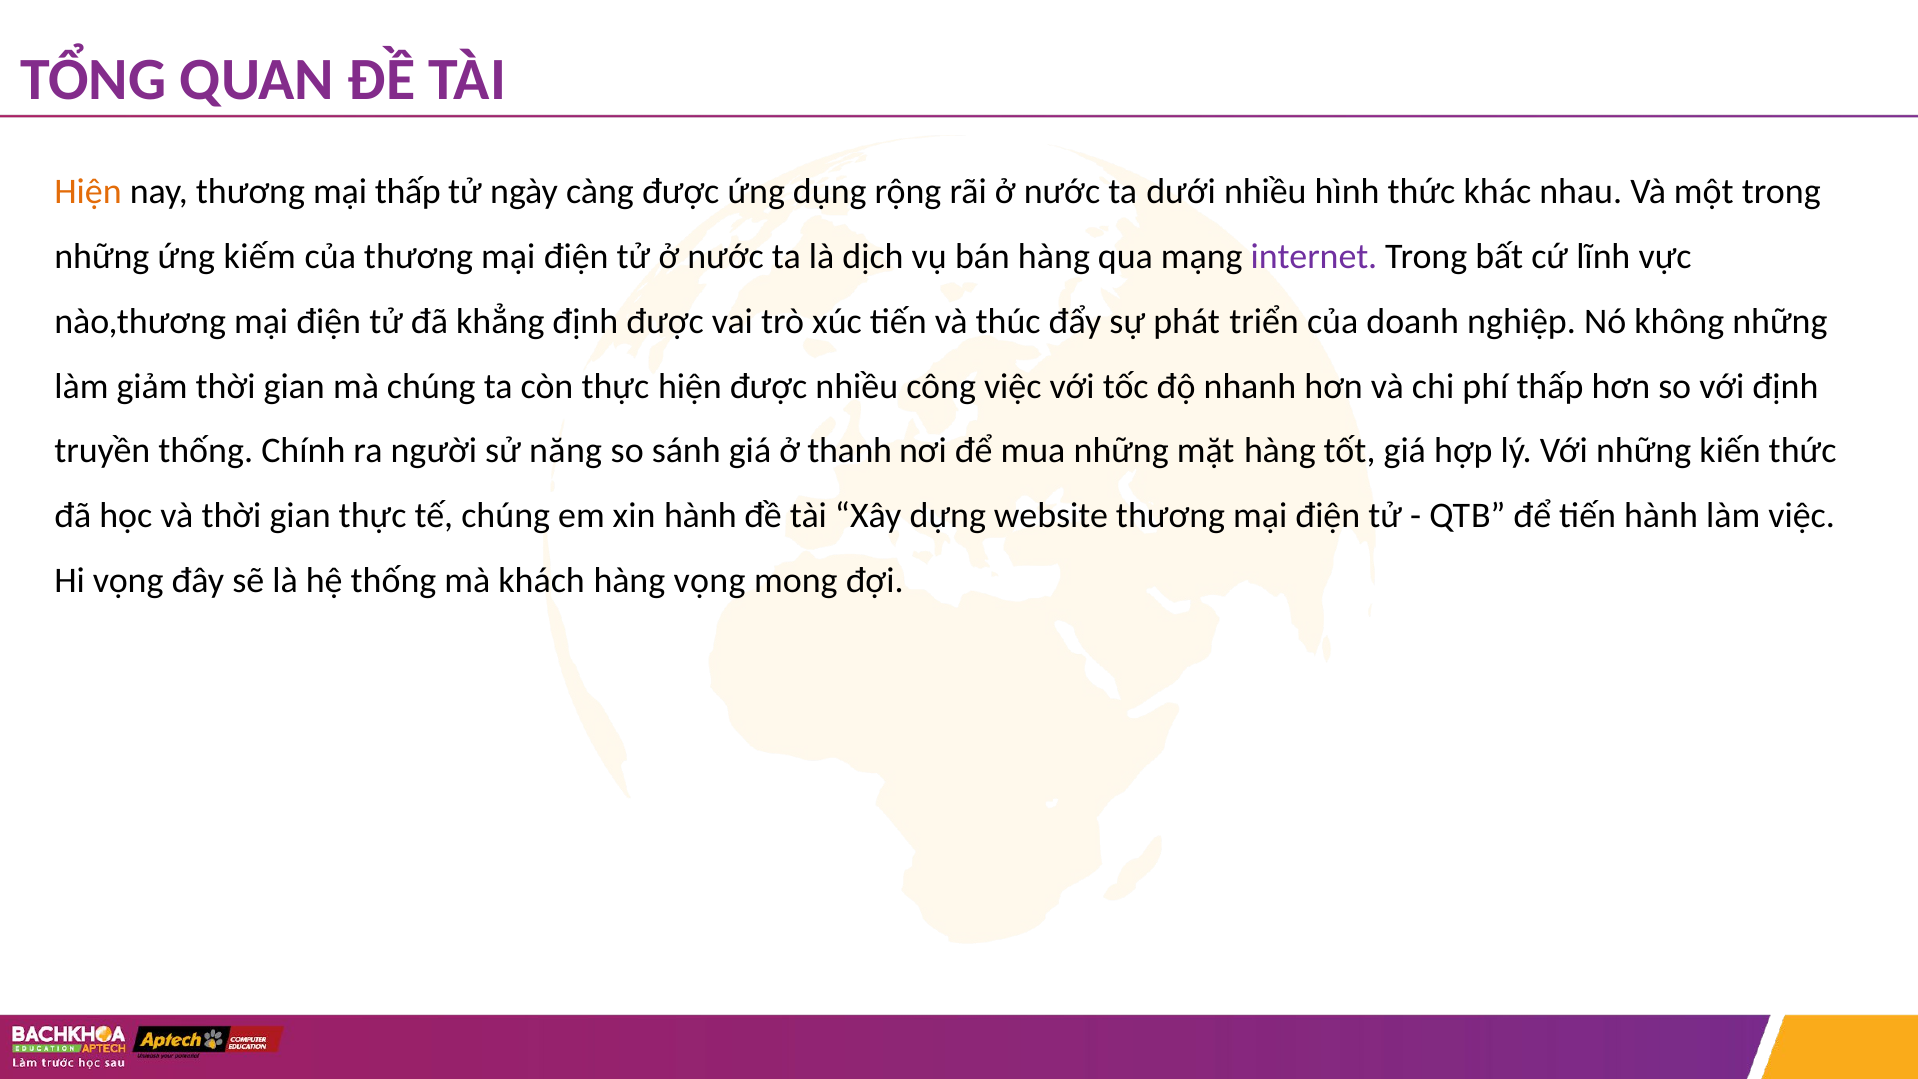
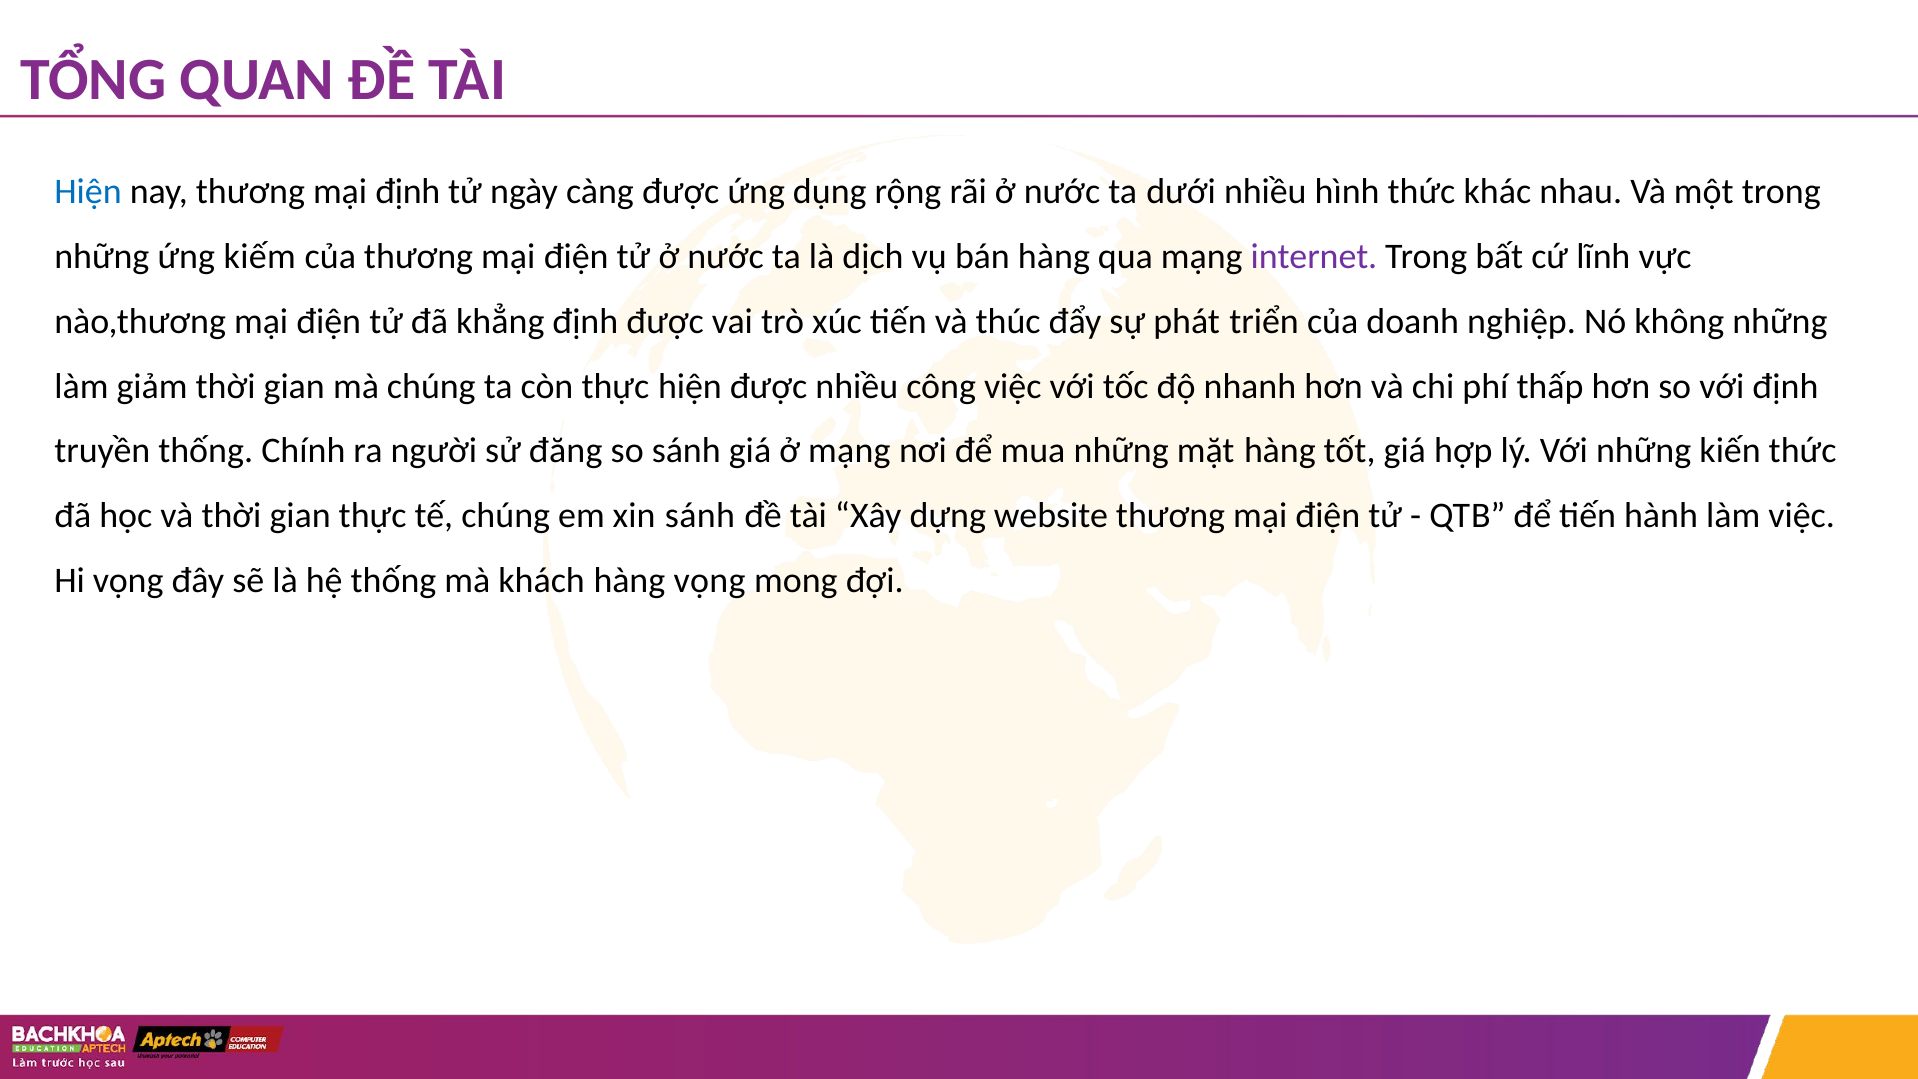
Hiện colour: orange -> blue (88, 192)
mại thấp: thấp -> định (408, 192)
năng: năng -> đăng (566, 451)
ở thanh: thanh -> mạng (849, 451)
xin hành: hành -> sánh (700, 516)
